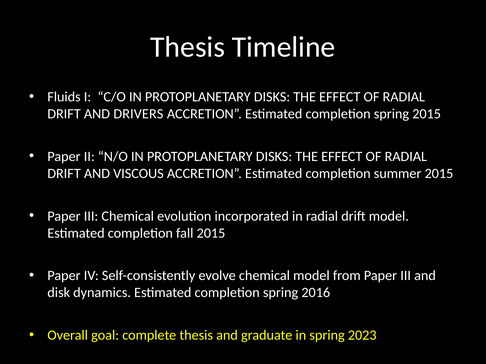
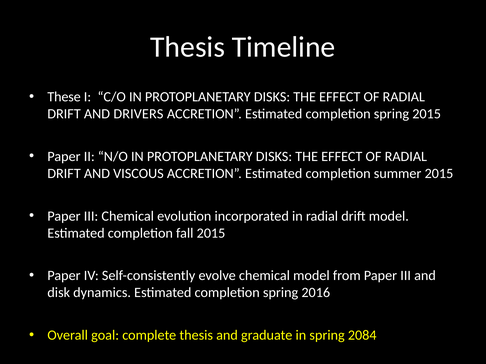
Fluids: Fluids -> These (64, 97)
2023: 2023 -> 2084 (362, 336)
